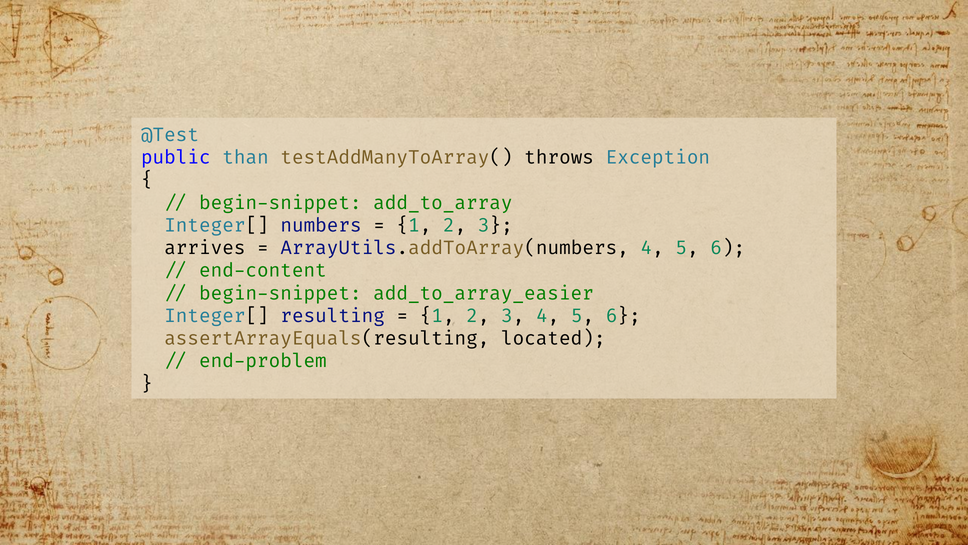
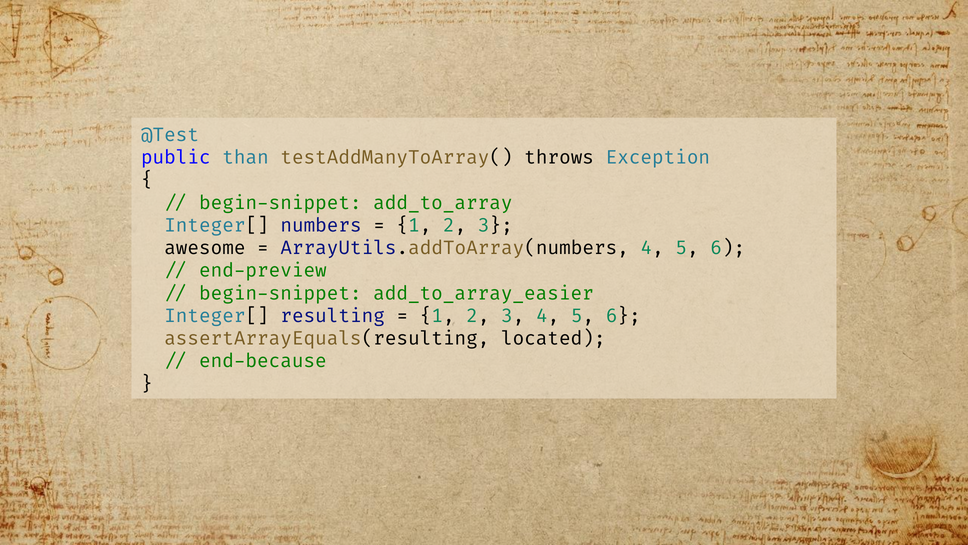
arrives: arrives -> awesome (205, 248)
end-content: end-content -> end-preview (263, 271)
end-problem: end-problem -> end-because (263, 361)
